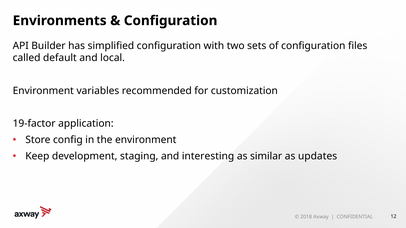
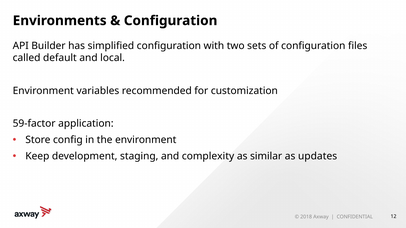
19-factor: 19-factor -> 59-factor (34, 124)
interesting: interesting -> complexity (208, 157)
